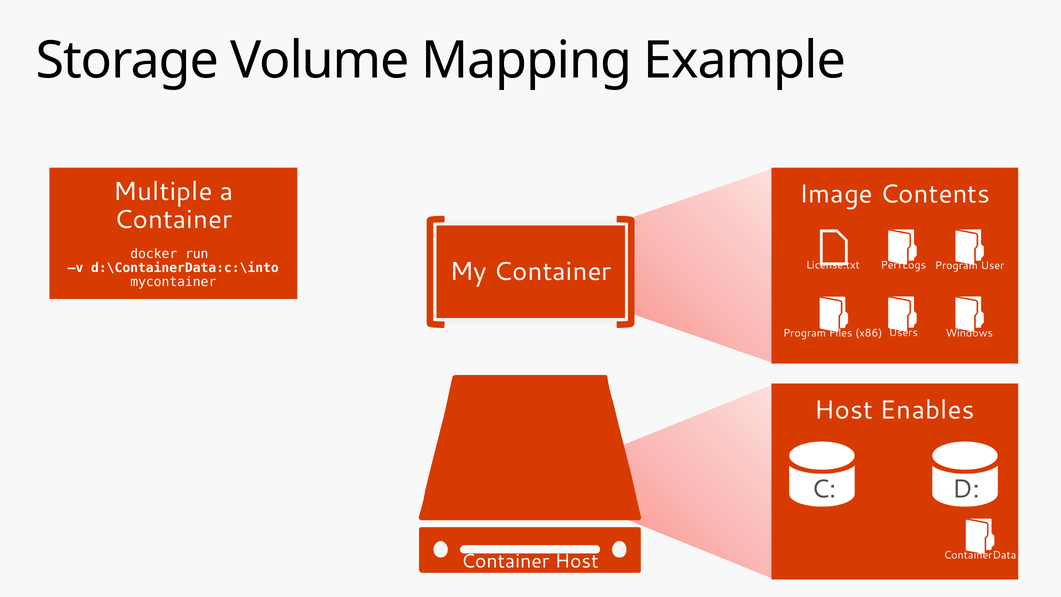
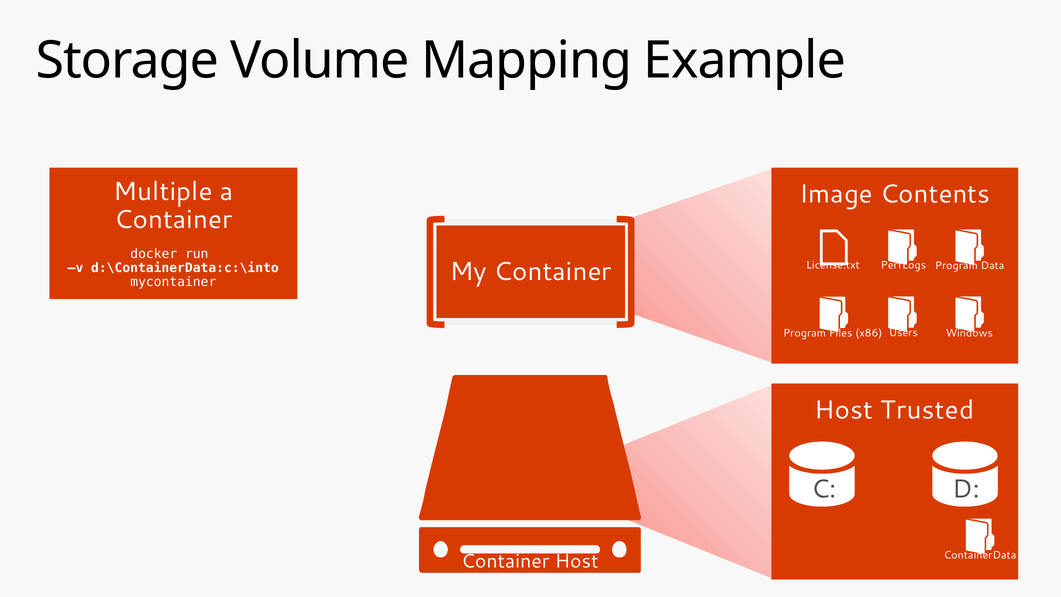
User: User -> Data (993, 266)
Enables: Enables -> Trusted (927, 410)
